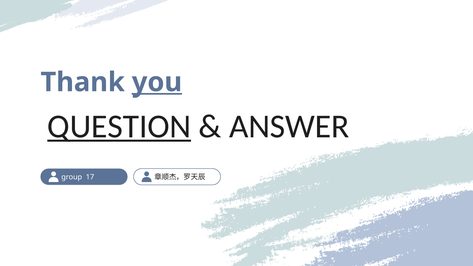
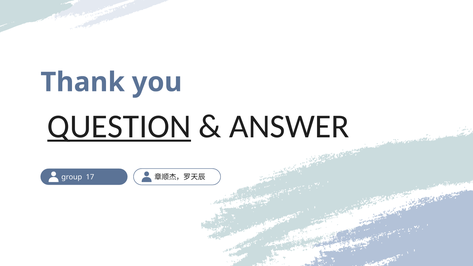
you underline: present -> none (157, 82)
